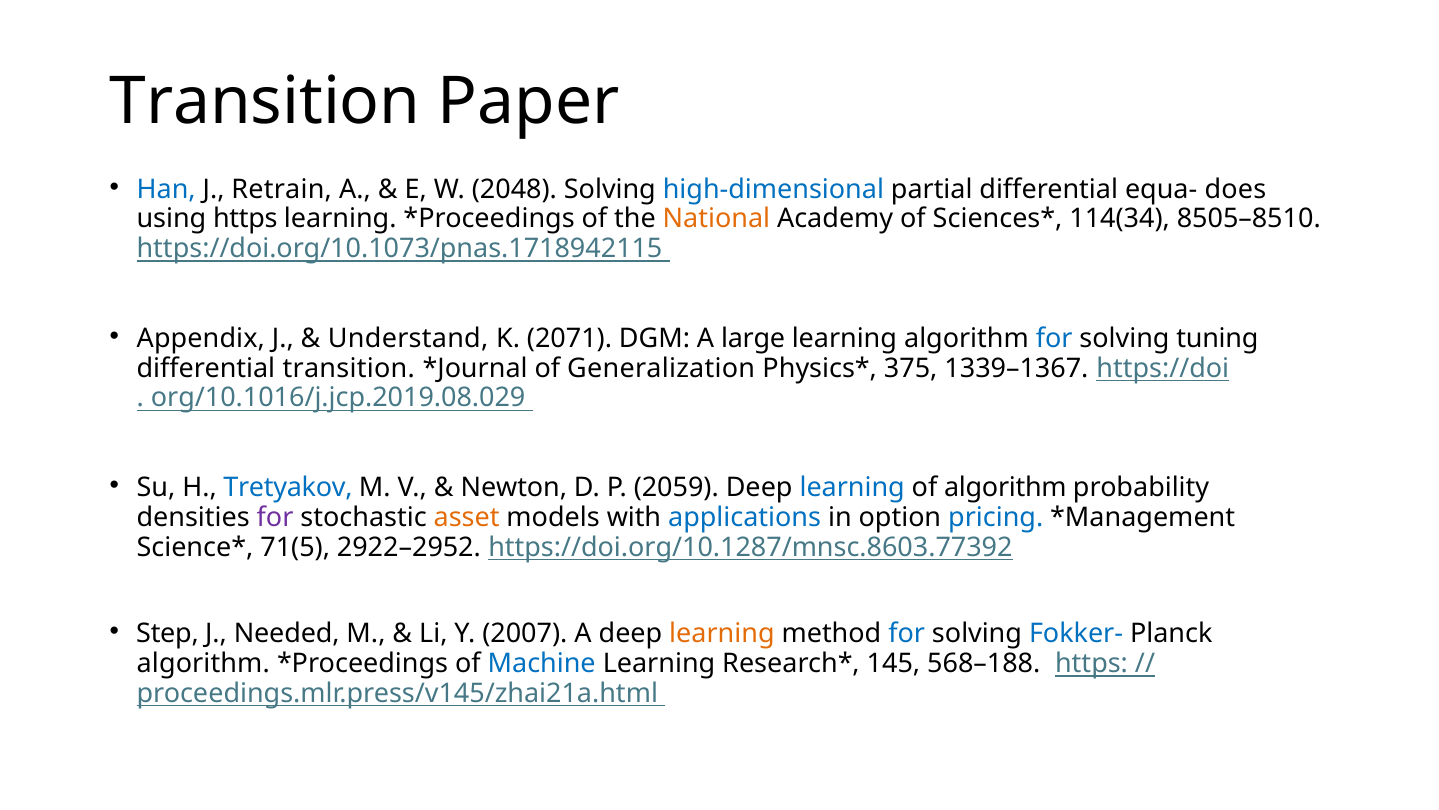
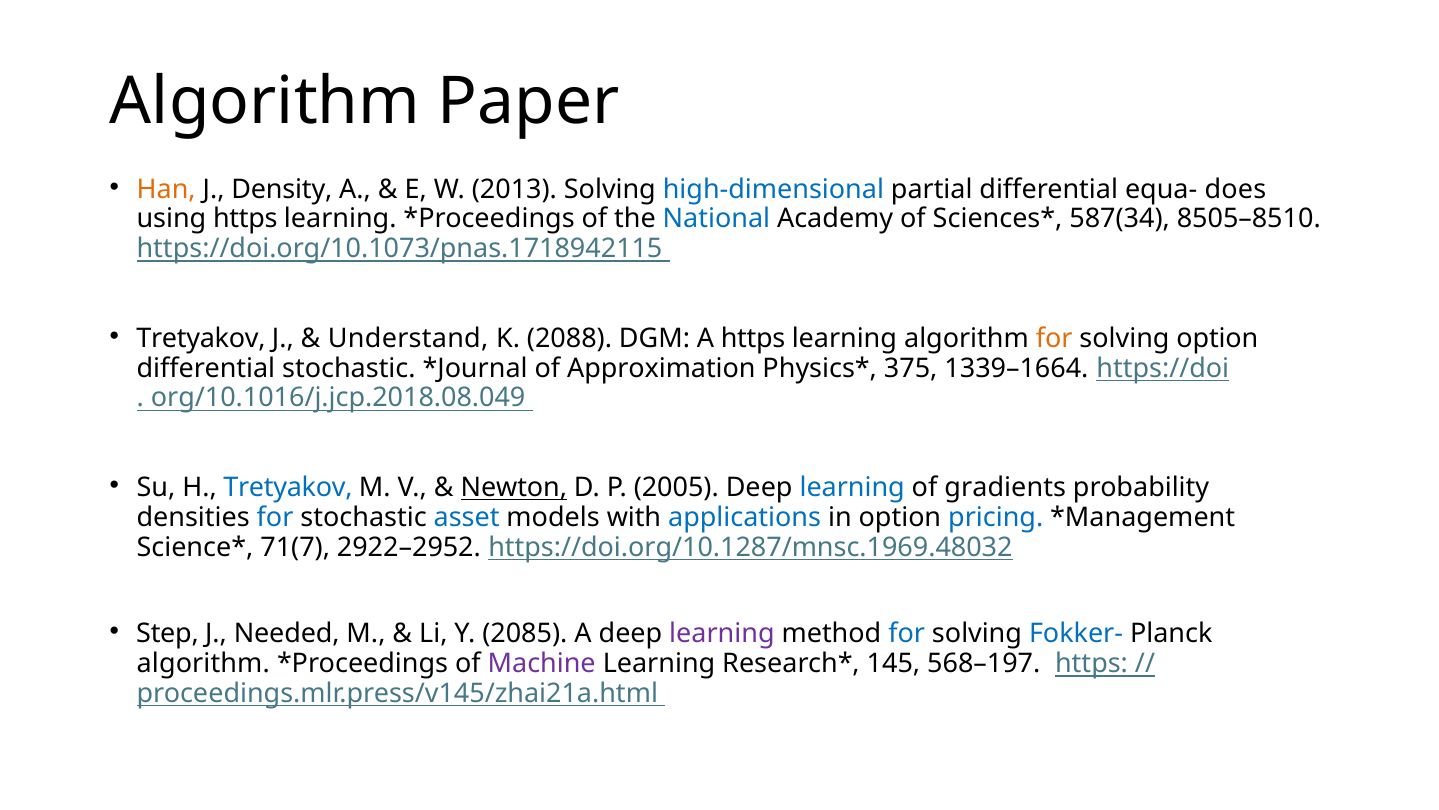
Transition: Transition -> Algorithm (265, 102)
Han colour: blue -> orange (166, 189)
Retrain: Retrain -> Density (282, 189)
2048: 2048 -> 2013 (514, 189)
National colour: orange -> blue (716, 219)
114(34: 114(34 -> 587(34 (1120, 219)
Appendix: Appendix -> Tretyakov (201, 338)
2071: 2071 -> 2088 (570, 338)
A large: large -> https (753, 338)
for colour: blue -> orange (1054, 338)
solving tuning: tuning -> option (1217, 338)
differential transition: transition -> stochastic (349, 368)
Generalization: Generalization -> Approximation (661, 368)
1339–1367: 1339–1367 -> 1339–1664 (1016, 368)
org/10.1016/j.jcp.2019.08.029: org/10.1016/j.jcp.2019.08.029 -> org/10.1016/j.jcp.2018.08.049 (338, 398)
Newton underline: none -> present (514, 488)
2059: 2059 -> 2005 (676, 488)
of algorithm: algorithm -> gradients (1005, 488)
for colour: purple -> blue (275, 517)
asset colour: orange -> blue (467, 517)
71(5: 71(5 -> 71(7 (295, 547)
https://doi.org/10.1287/mnsc.8603.77392: https://doi.org/10.1287/mnsc.8603.77392 -> https://doi.org/10.1287/mnsc.1969.48032 (750, 547)
2007: 2007 -> 2085 (525, 633)
learning colour: orange -> purple (722, 633)
Machine colour: blue -> purple (542, 663)
568–188: 568–188 -> 568–197 (984, 663)
